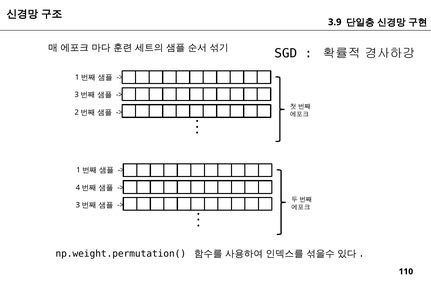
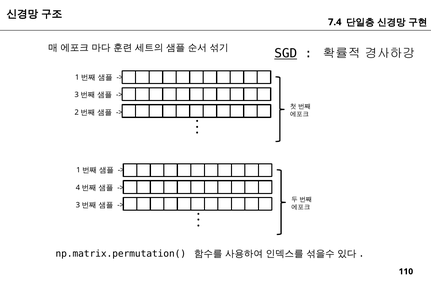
3.9: 3.9 -> 7.4 (335, 22)
SGD underline: none -> present (286, 53)
np.weight.permutation(: np.weight.permutation( -> np.matrix.permutation( (121, 254)
